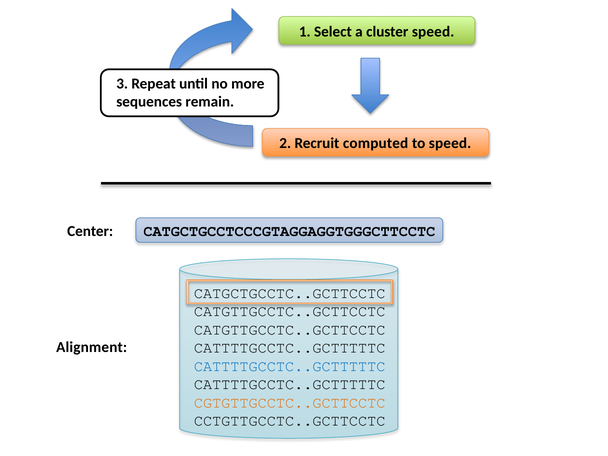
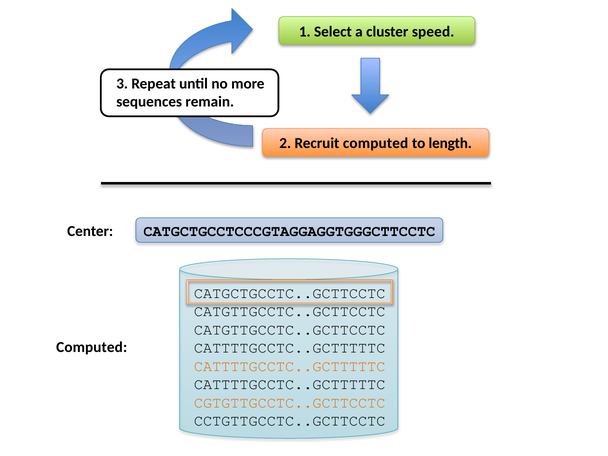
to speed: speed -> length (450, 143)
Alignment: Alignment -> Computed (92, 347)
CATTTTGCCTC..GCTTTTTC colour: blue -> orange (290, 366)
